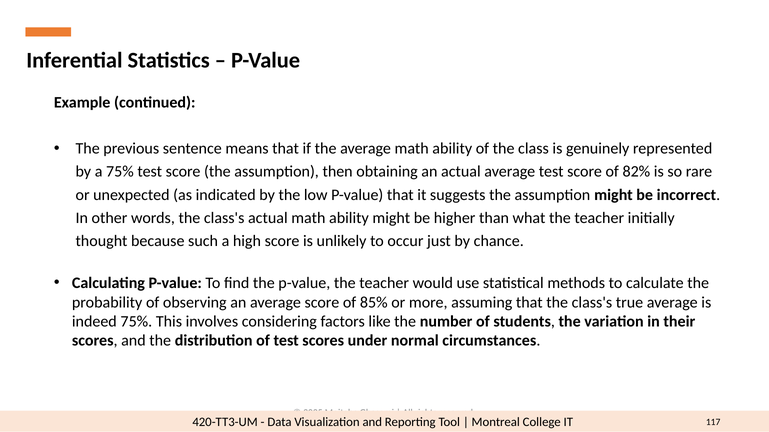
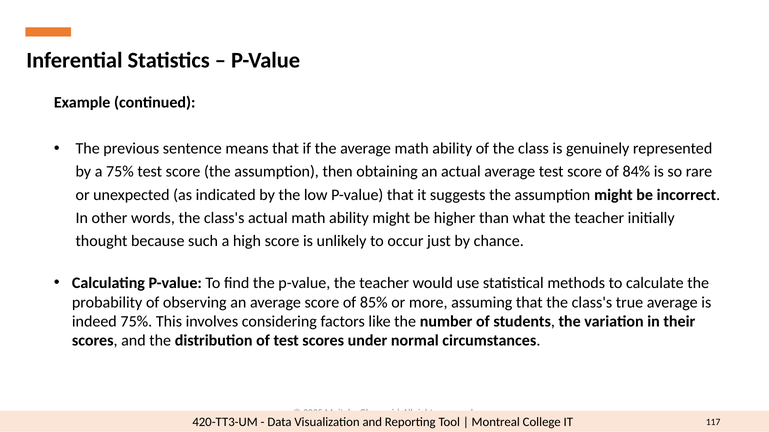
82%: 82% -> 84% (636, 172)
